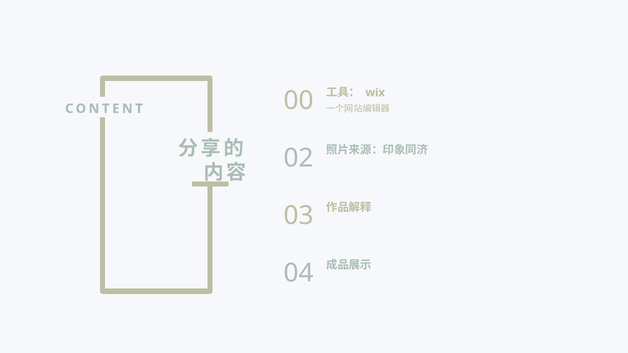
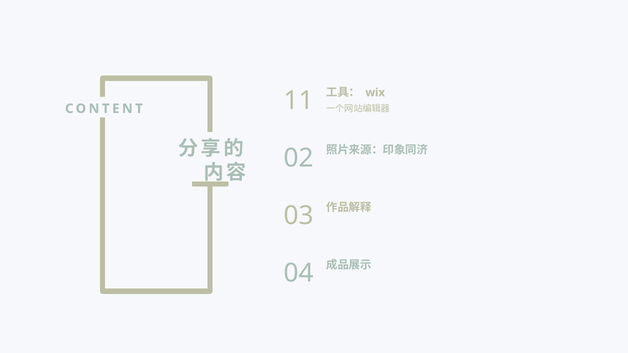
00: 00 -> 11 (299, 100)
